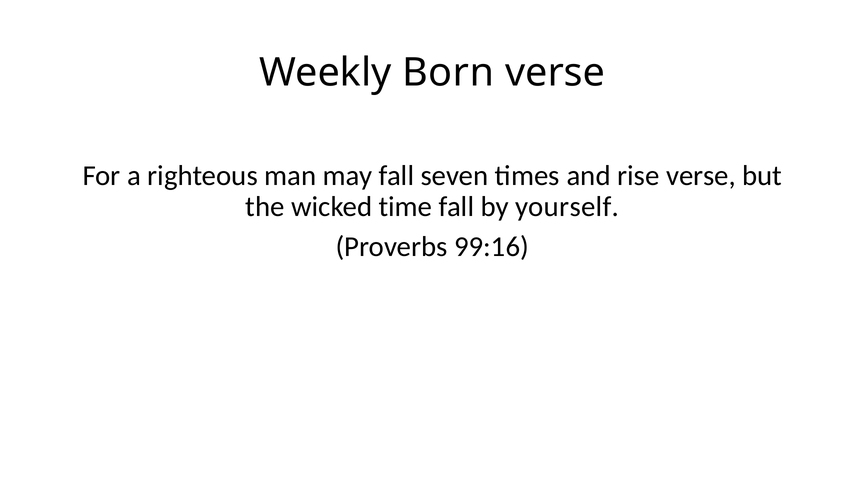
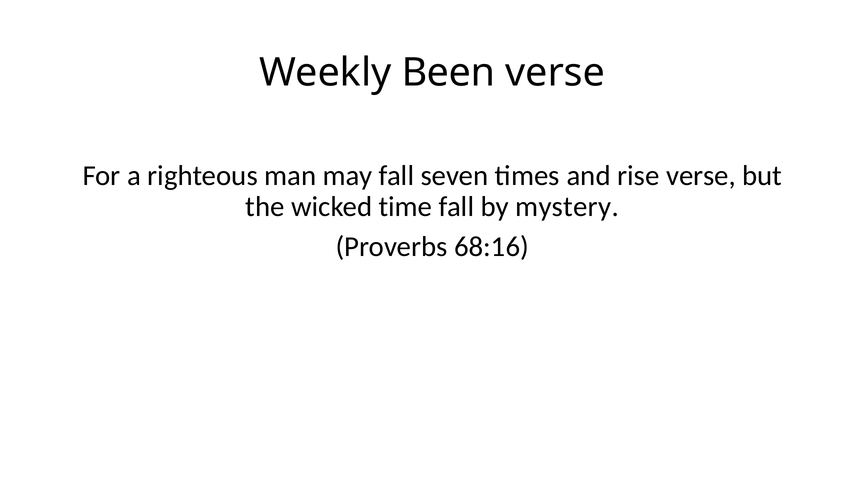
Born: Born -> Been (449, 73)
yourself: yourself -> mystery (567, 207)
99:16: 99:16 -> 68:16 (491, 247)
